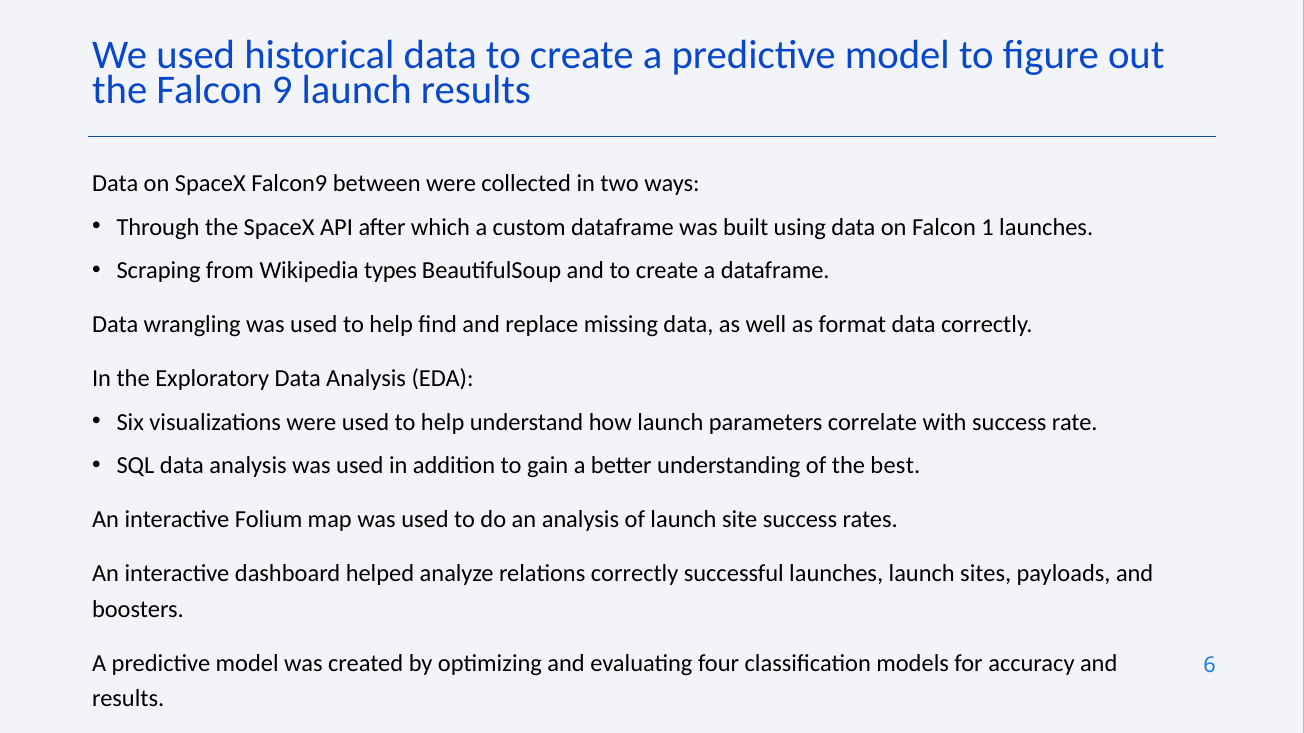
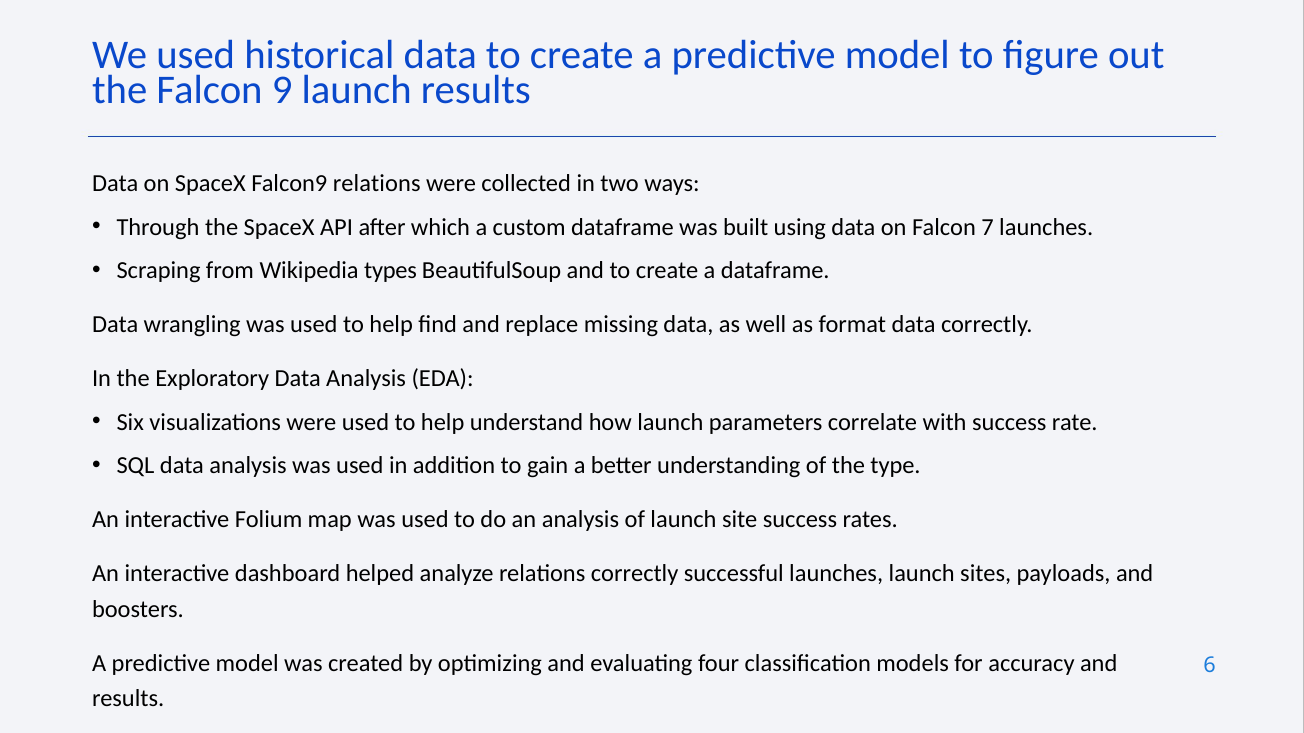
Falcon9 between: between -> relations (377, 184)
1: 1 -> 7 (987, 227)
best: best -> type (896, 466)
